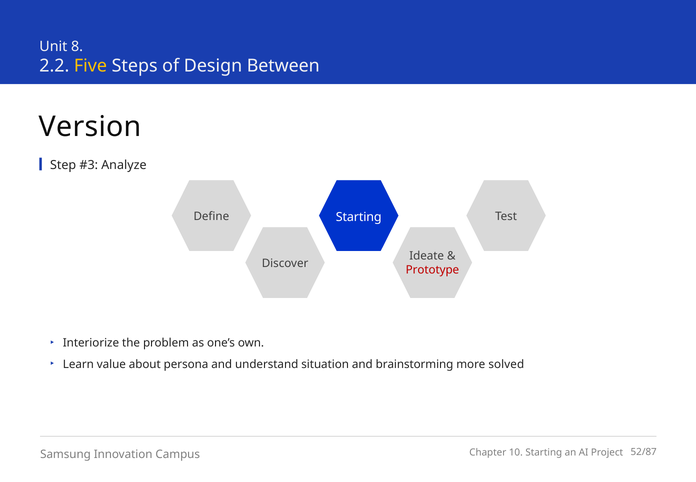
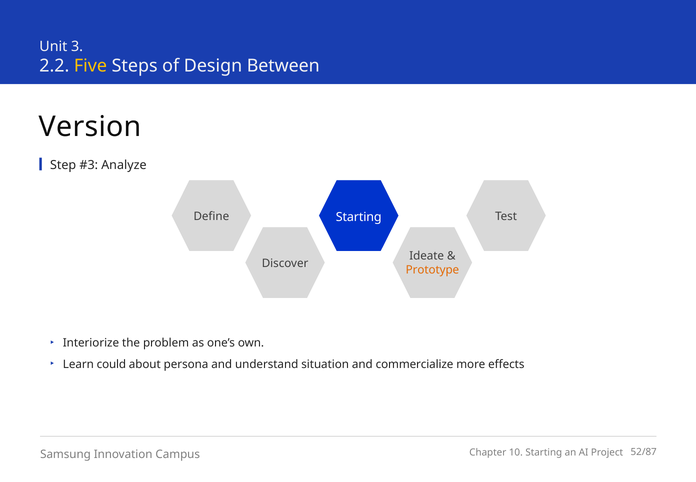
8: 8 -> 3 (77, 47)
Prototype colour: red -> orange (432, 270)
value: value -> could (111, 364)
brainstorming: brainstorming -> commercialize (415, 364)
solved: solved -> effects (506, 364)
